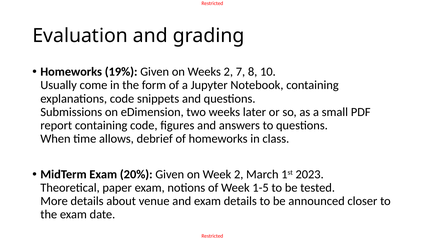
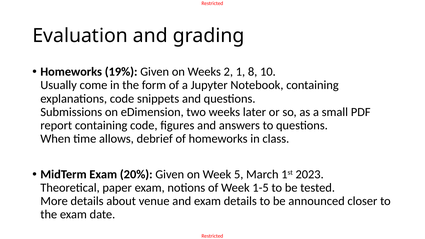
7: 7 -> 1 (240, 72)
Week 2: 2 -> 5 (239, 174)
